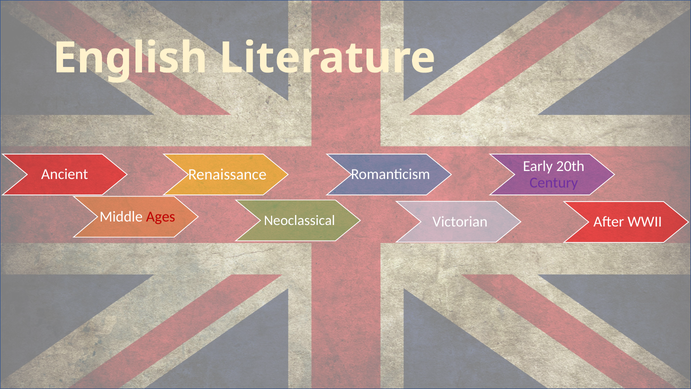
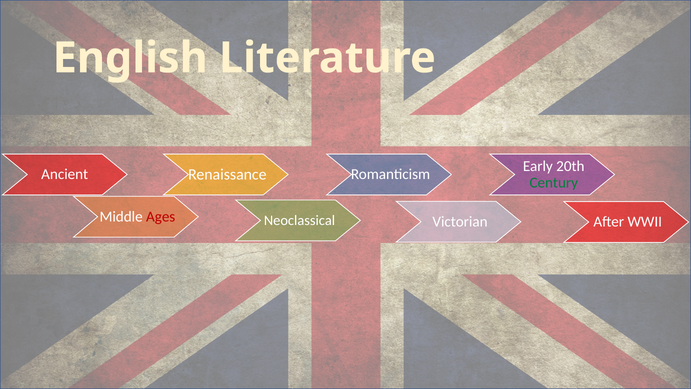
Century colour: purple -> green (554, 182)
